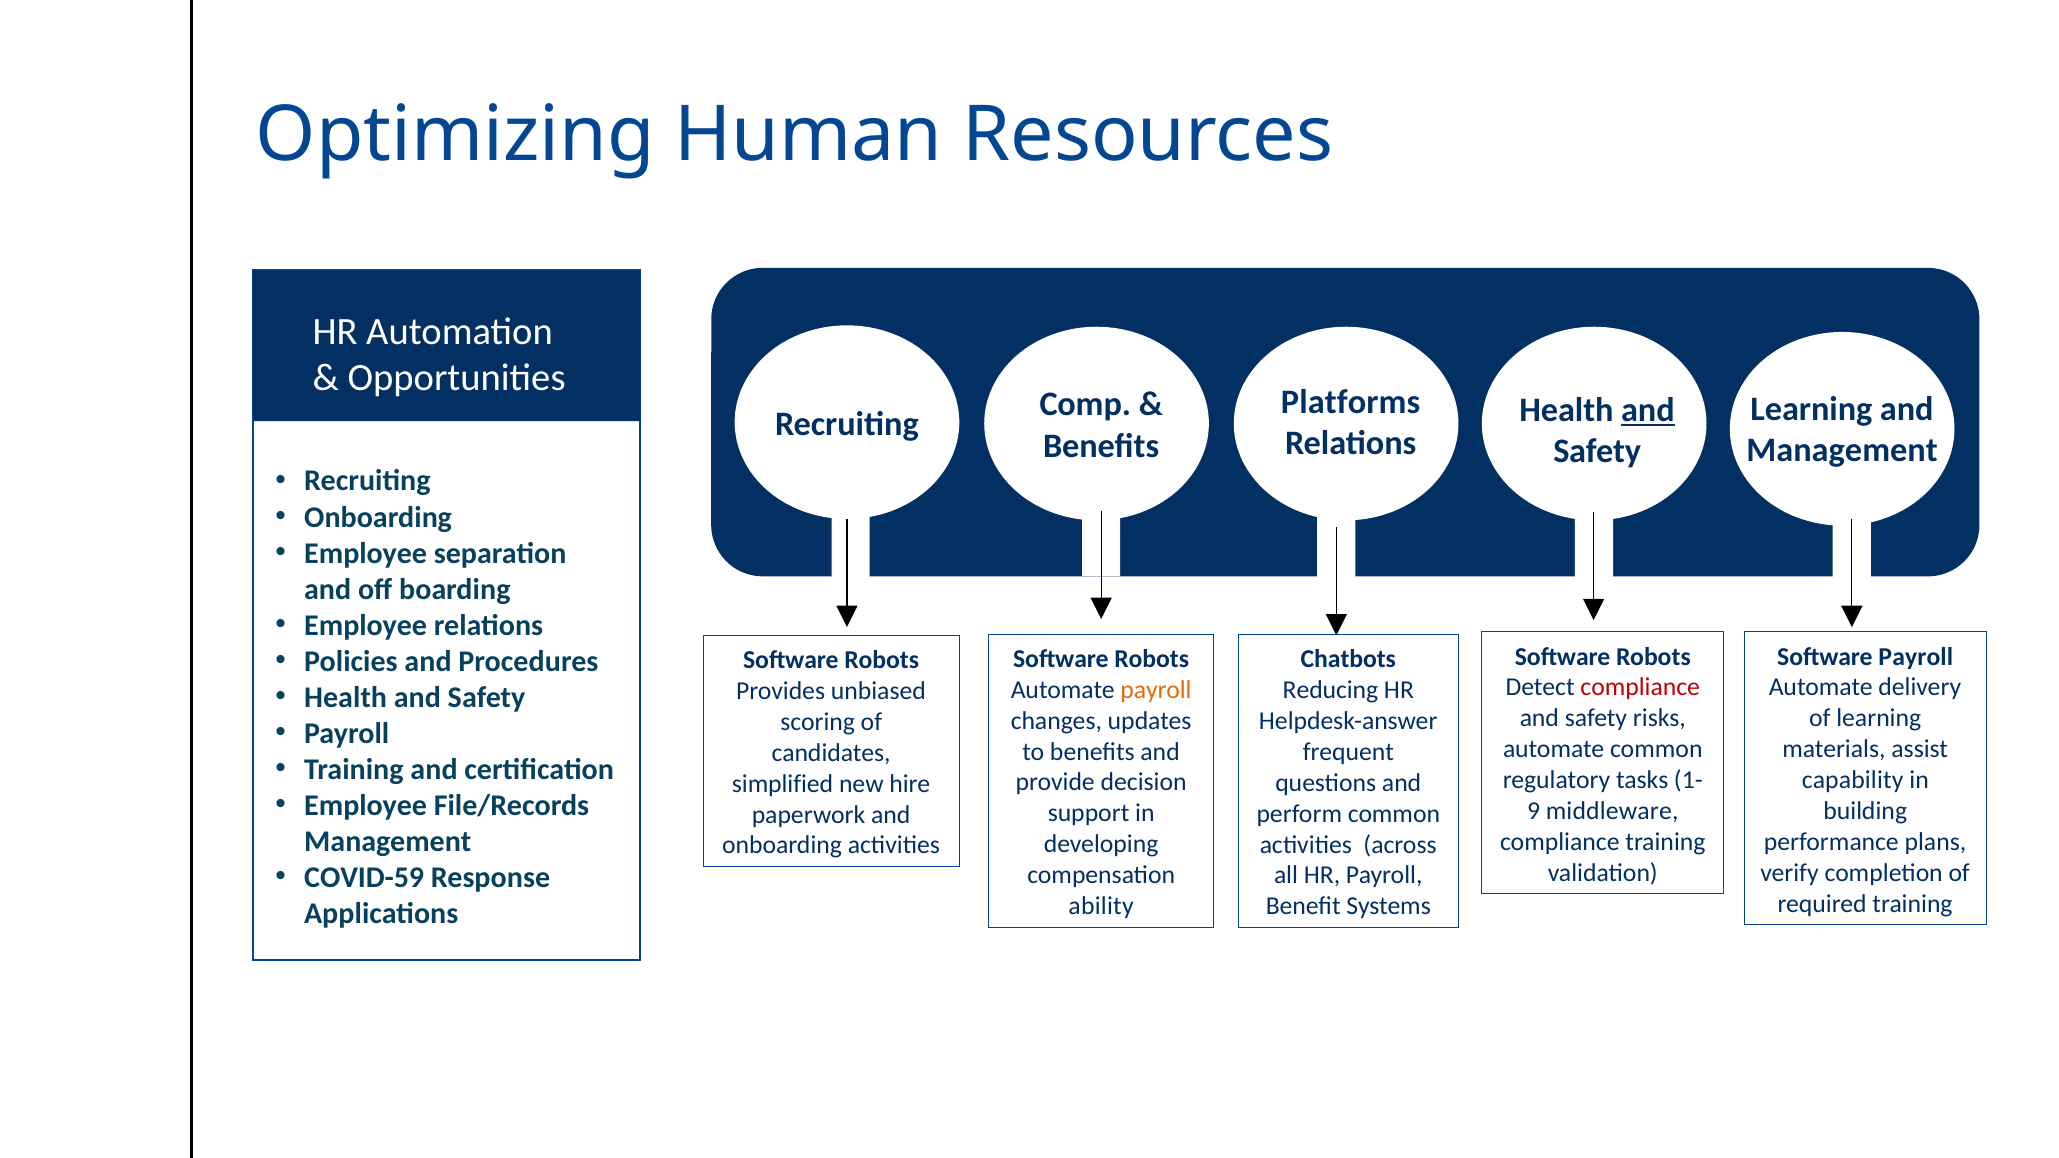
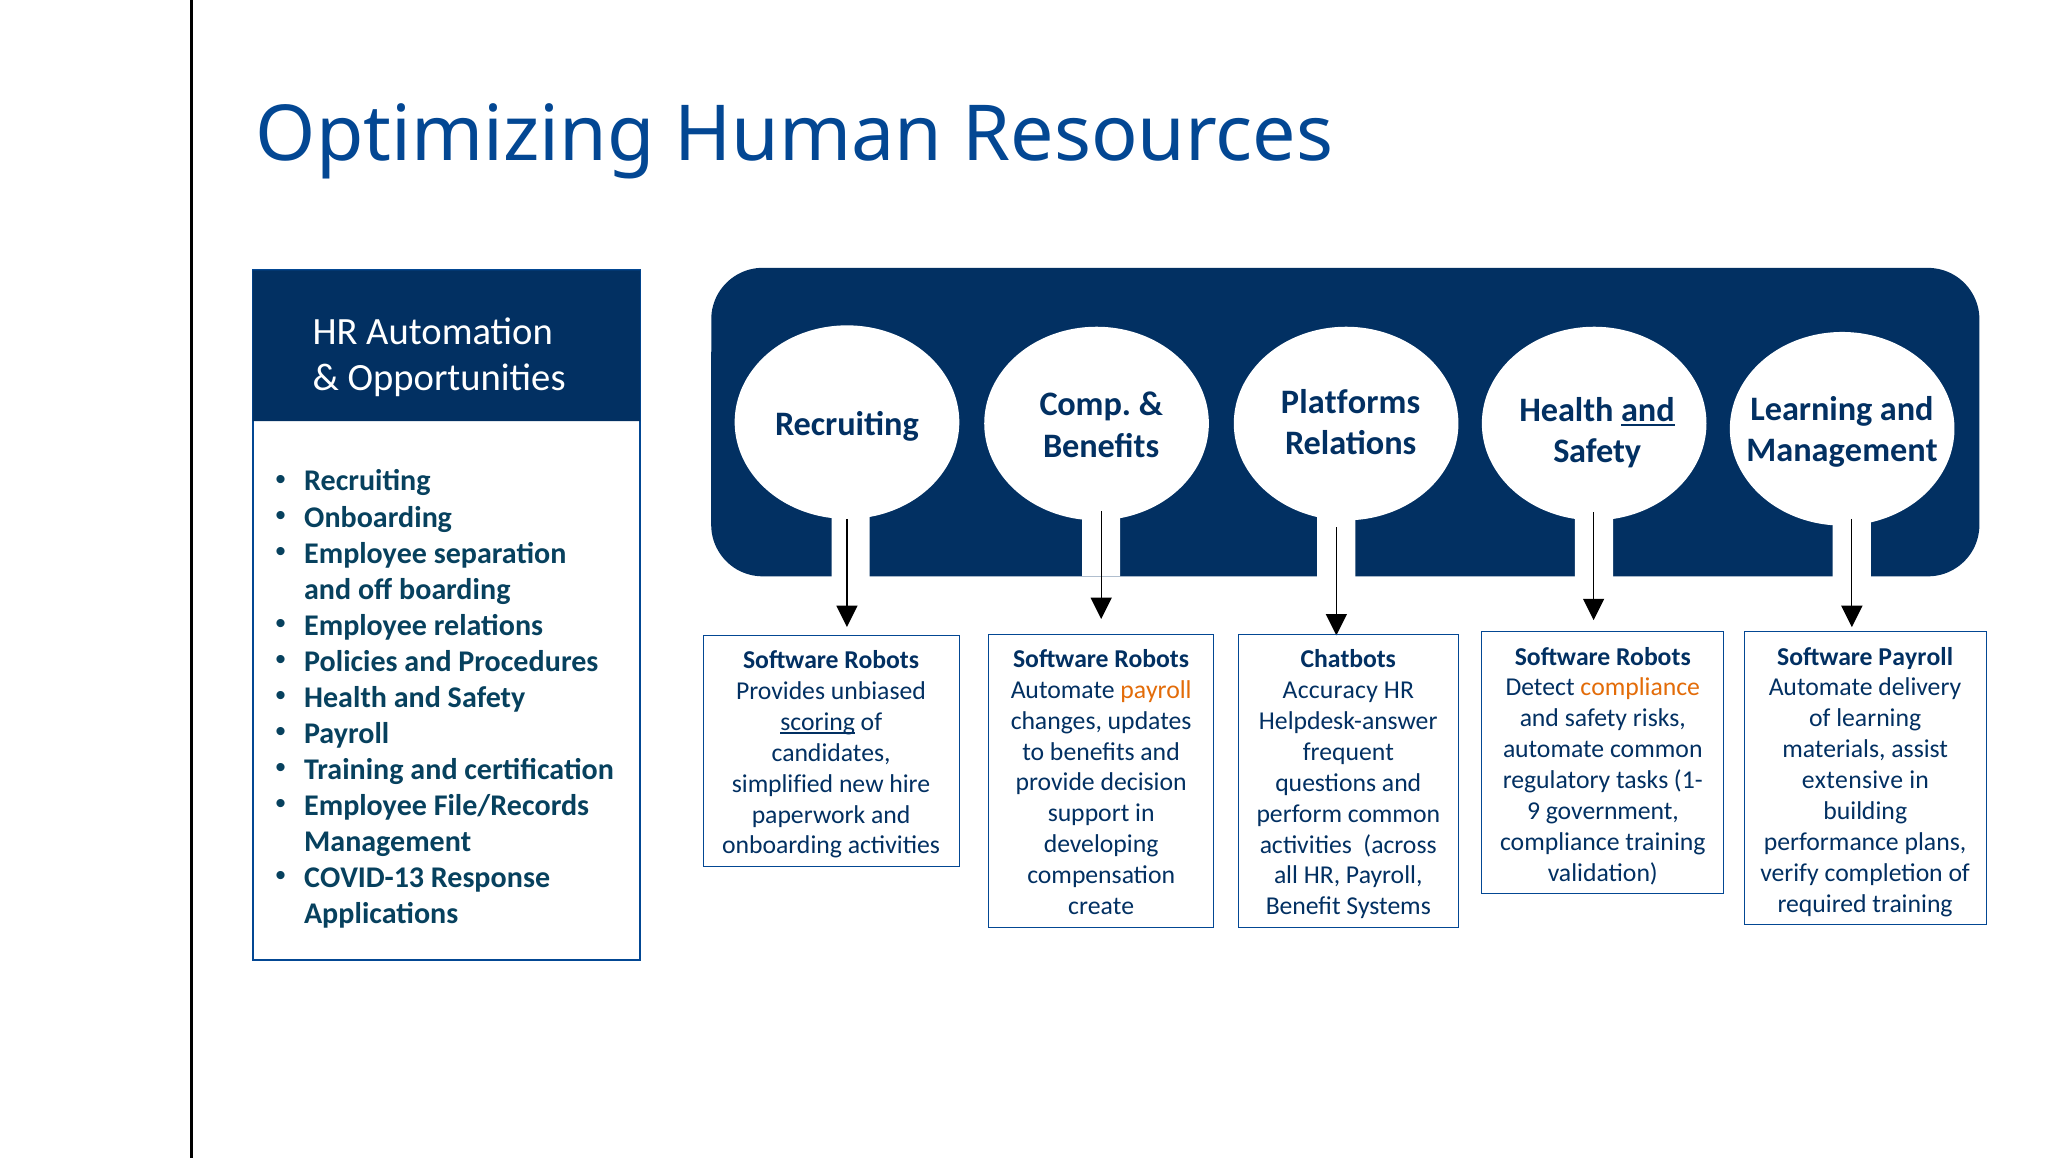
compliance colour: red -> orange (1640, 688)
Reducing: Reducing -> Accuracy (1330, 690)
scoring underline: none -> present (818, 722)
capability: capability -> extensive (1853, 780)
middleware: middleware -> government (1612, 811)
COVID-59: COVID-59 -> COVID-13 (364, 878)
ability: ability -> create (1101, 906)
